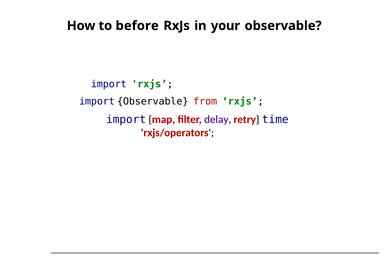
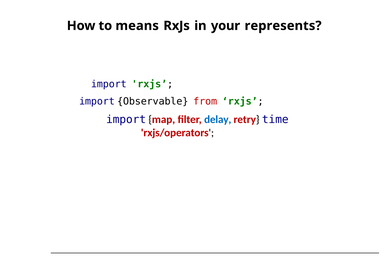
before: before -> means (137, 26)
your observable: observable -> represents (283, 26)
delay colour: purple -> blue (218, 120)
